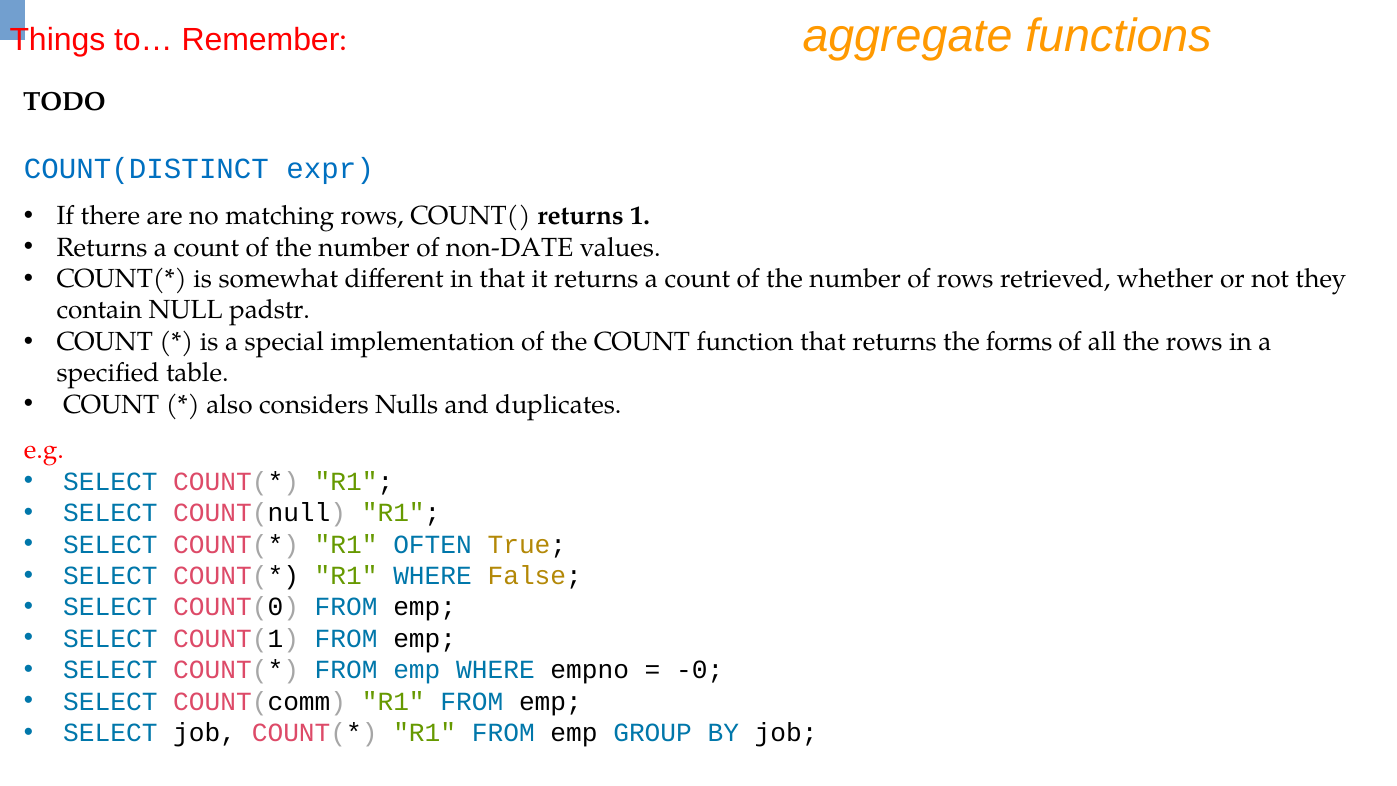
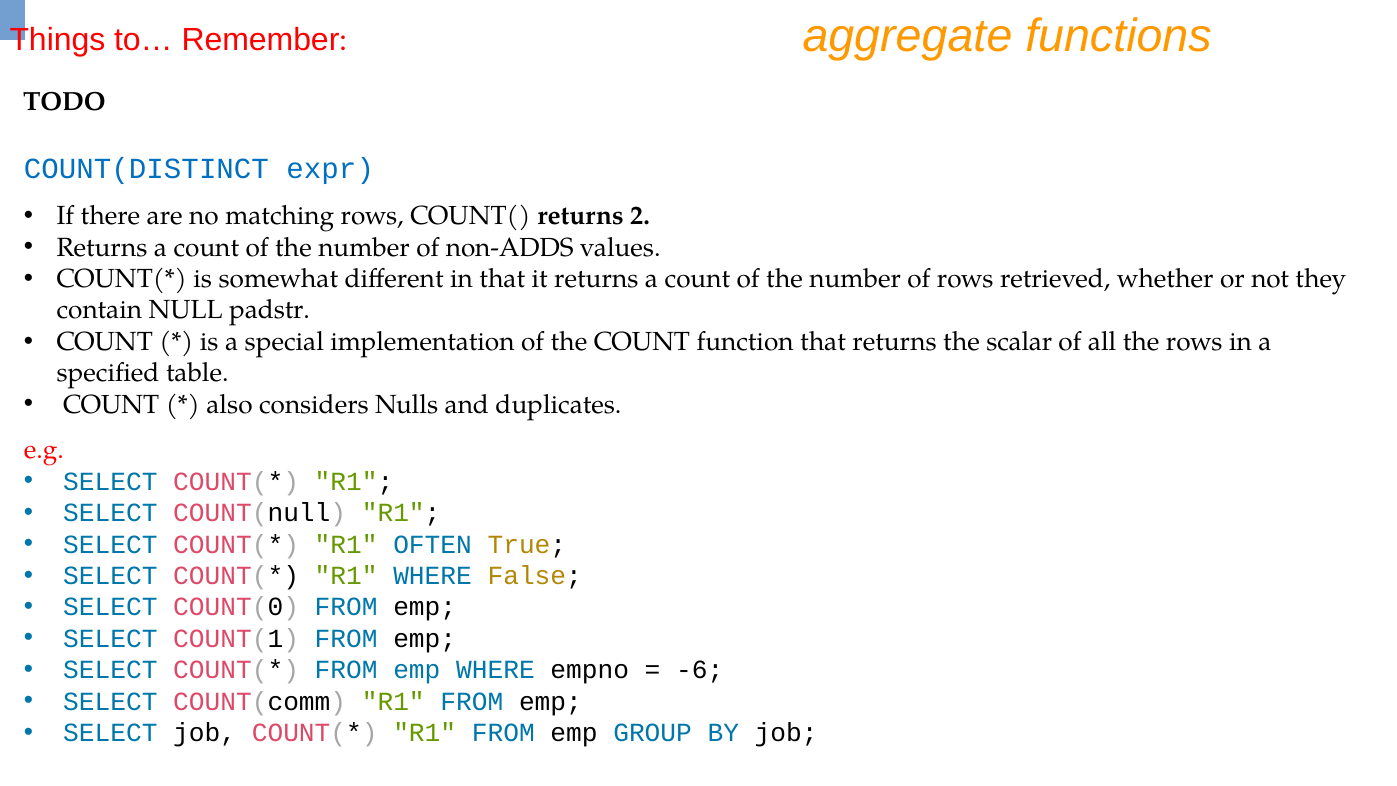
1: 1 -> 2 (640, 216)
non-DATE: non-DATE -> non-ADDS (510, 247)
forms: forms -> scalar (1019, 342)
-0: -0 -> -6 (700, 670)
